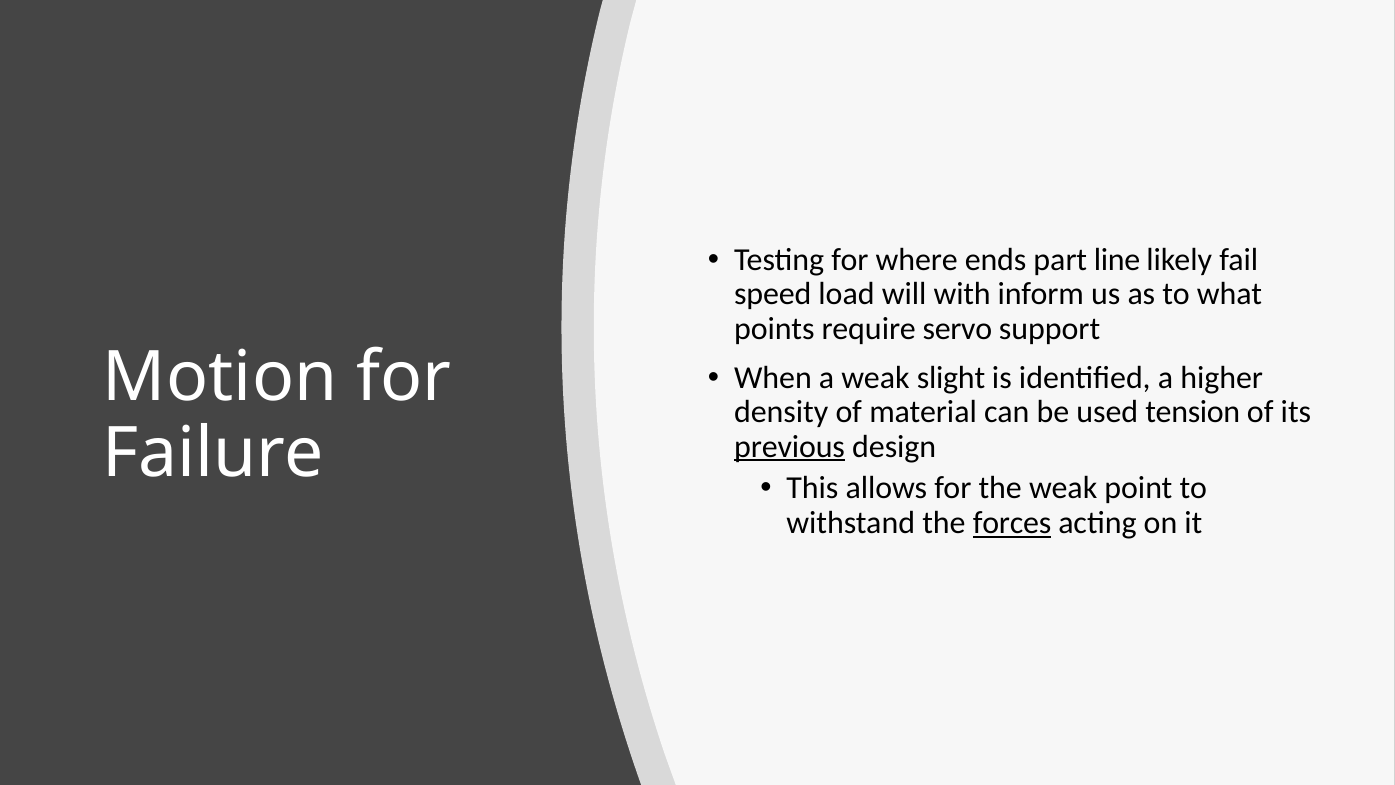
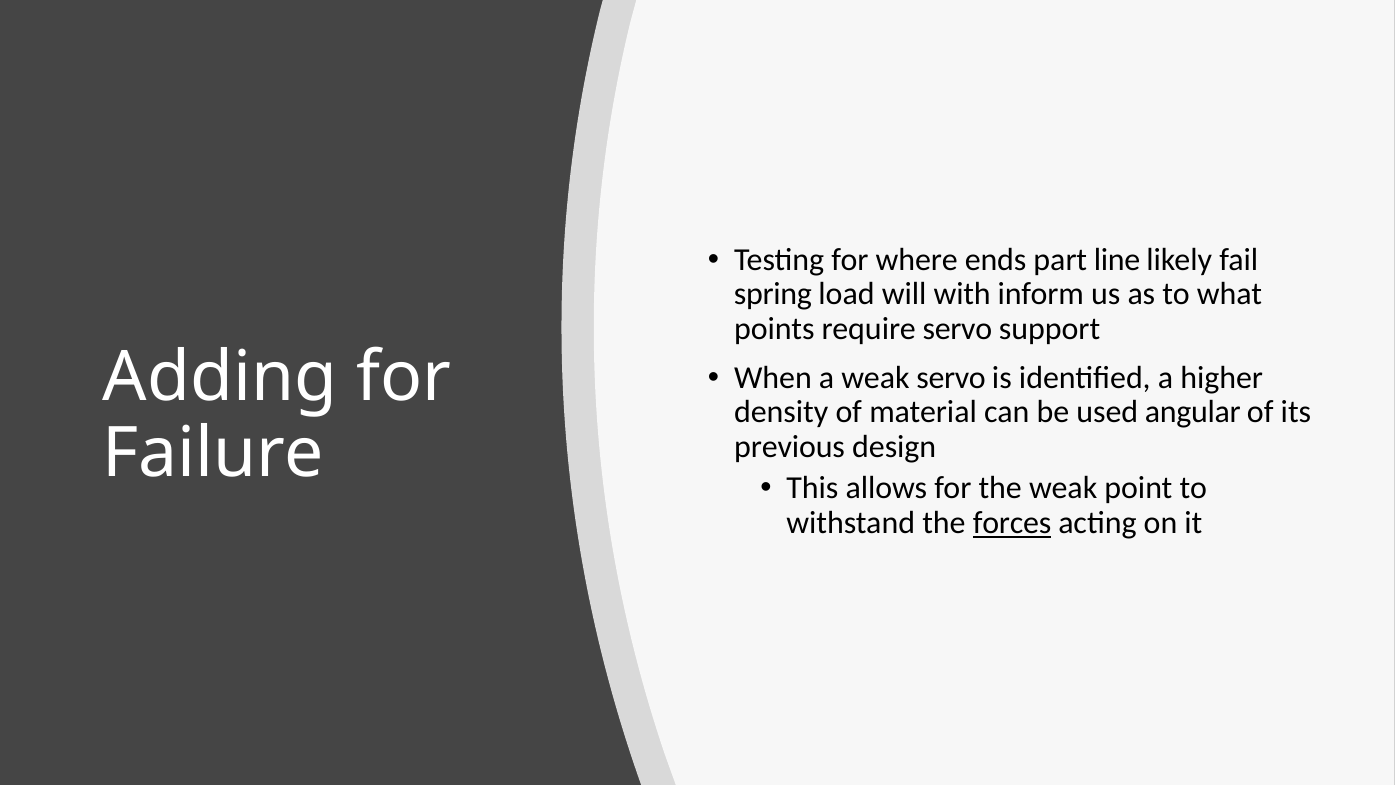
speed: speed -> spring (773, 294)
Motion: Motion -> Adding (220, 378)
weak slight: slight -> servo (951, 378)
tension: tension -> angular (1193, 412)
previous underline: present -> none (790, 447)
